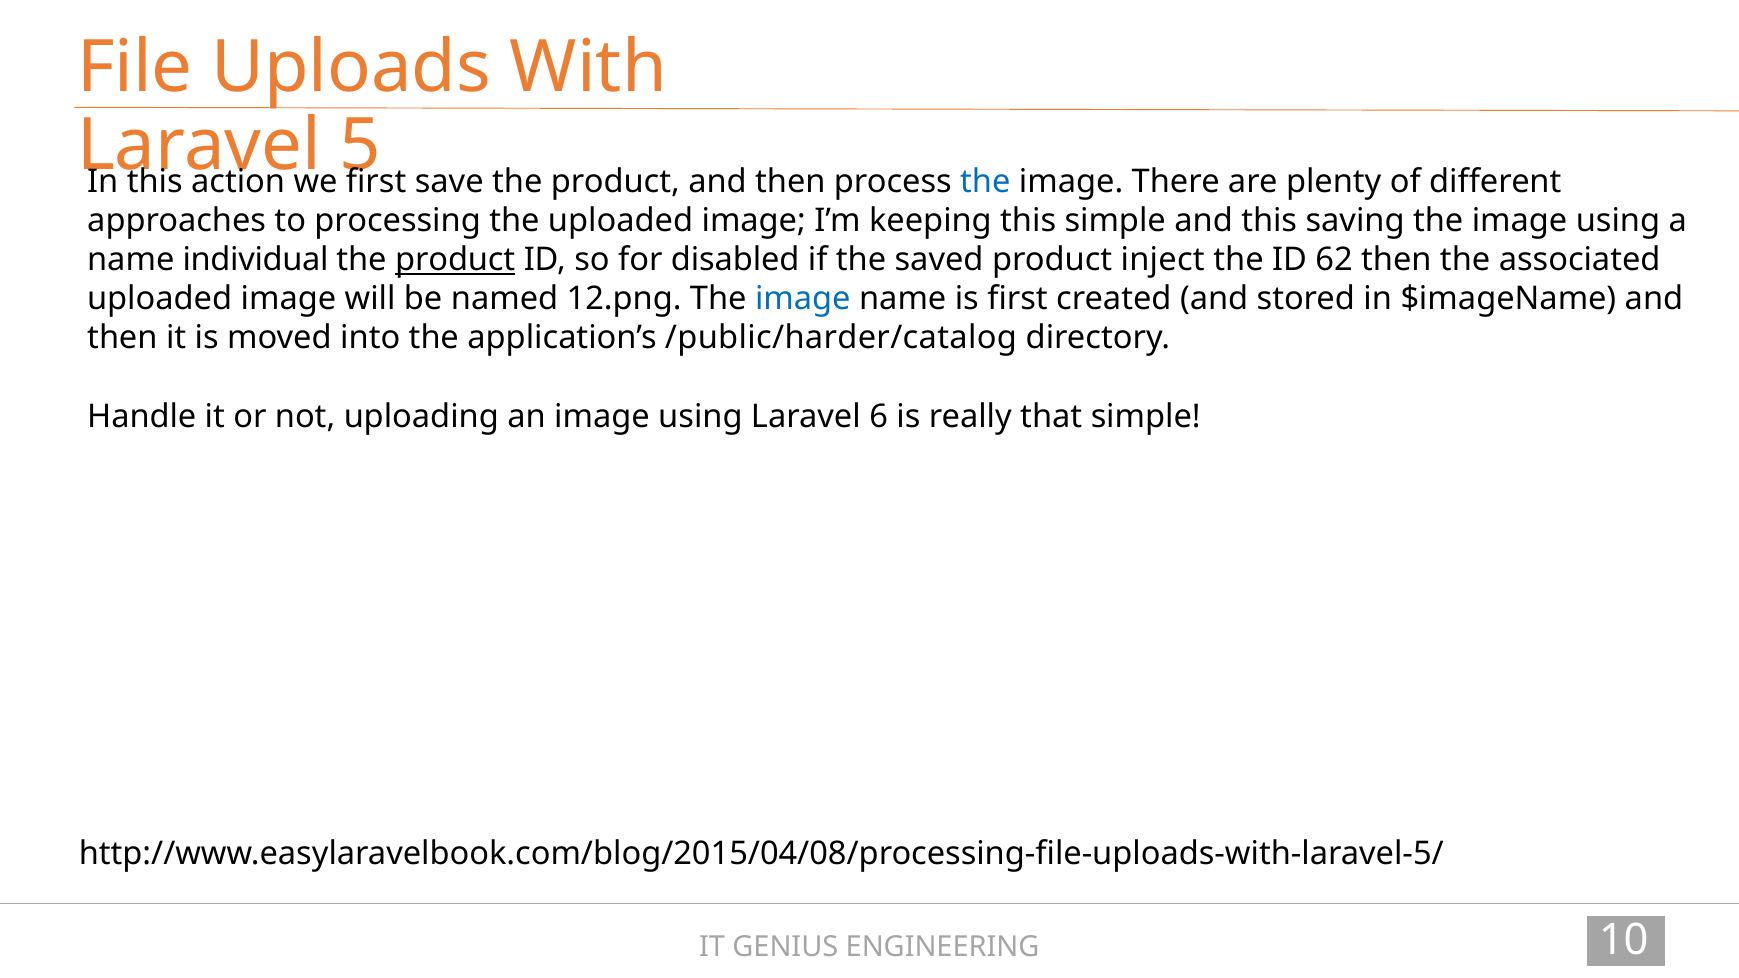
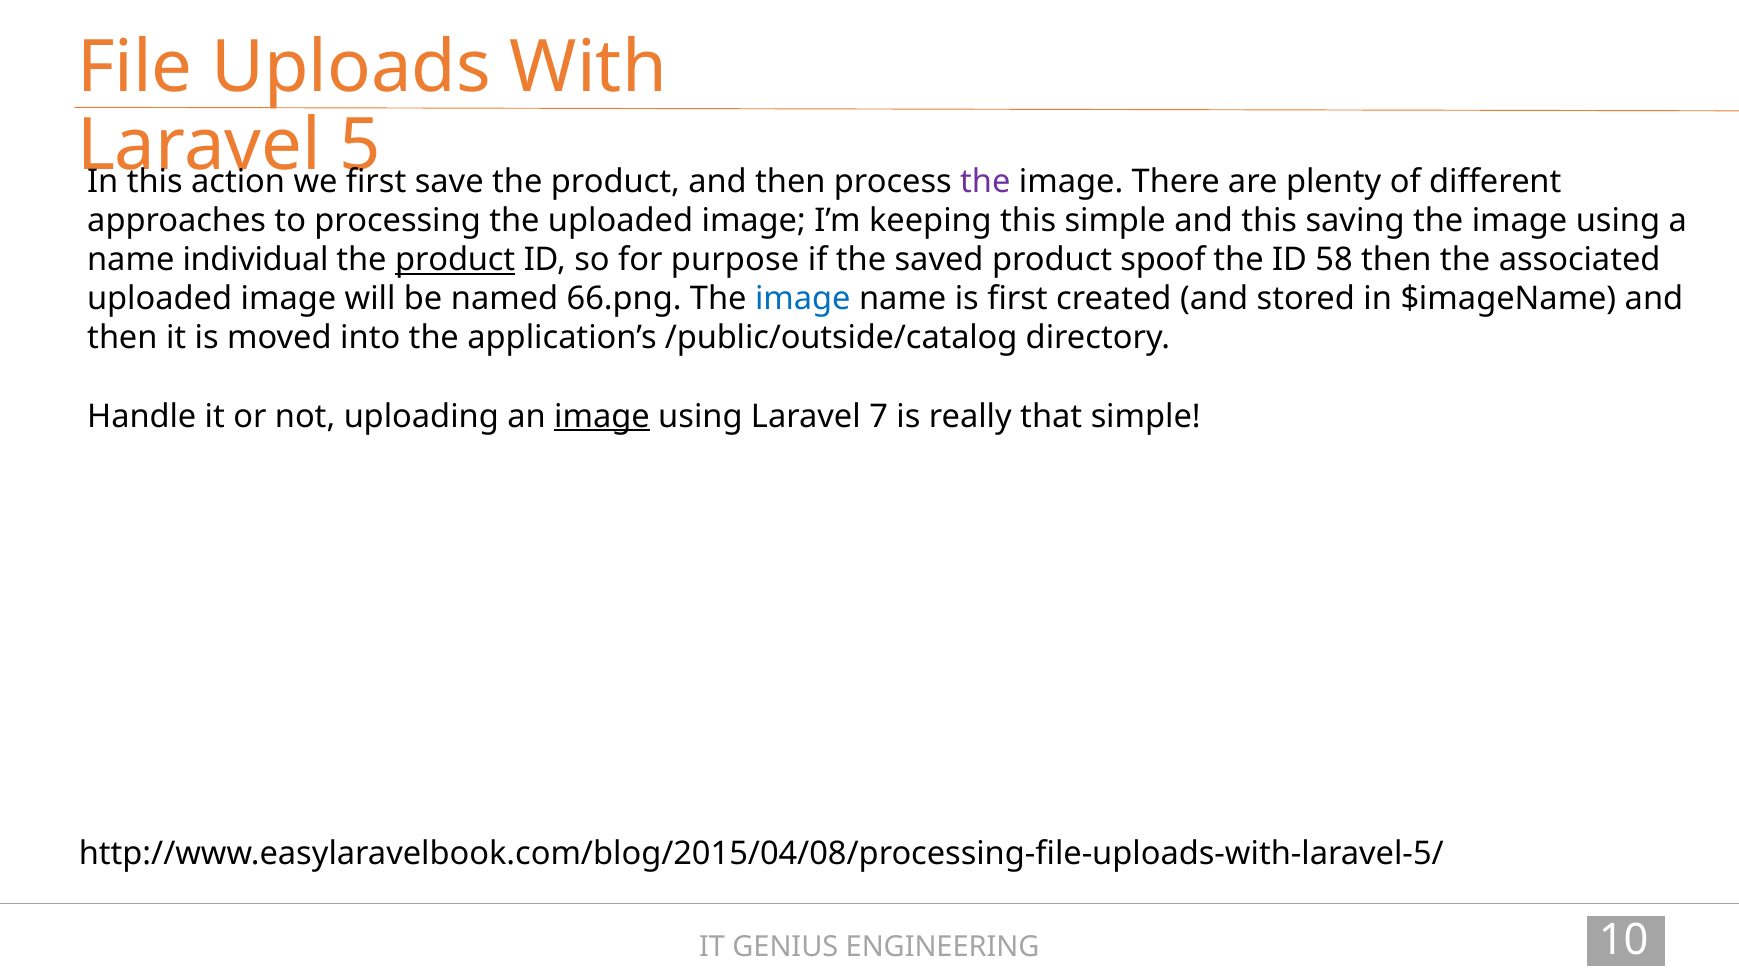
the colour: blue -> purple (985, 182)
disabled: disabled -> purpose (735, 260)
inject: inject -> spoof (1163, 260)
62: 62 -> 58 (1334, 260)
12.png: 12.png -> 66.png (624, 299)
/public/harder/catalog: /public/harder/catalog -> /public/outside/catalog (841, 338)
image underline: none -> present (602, 416)
6: 6 -> 7 (879, 416)
